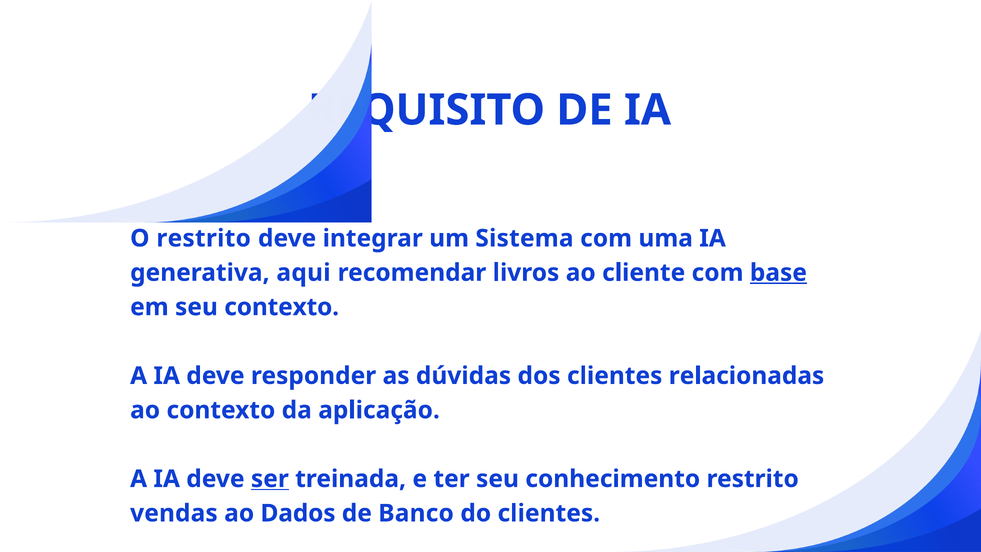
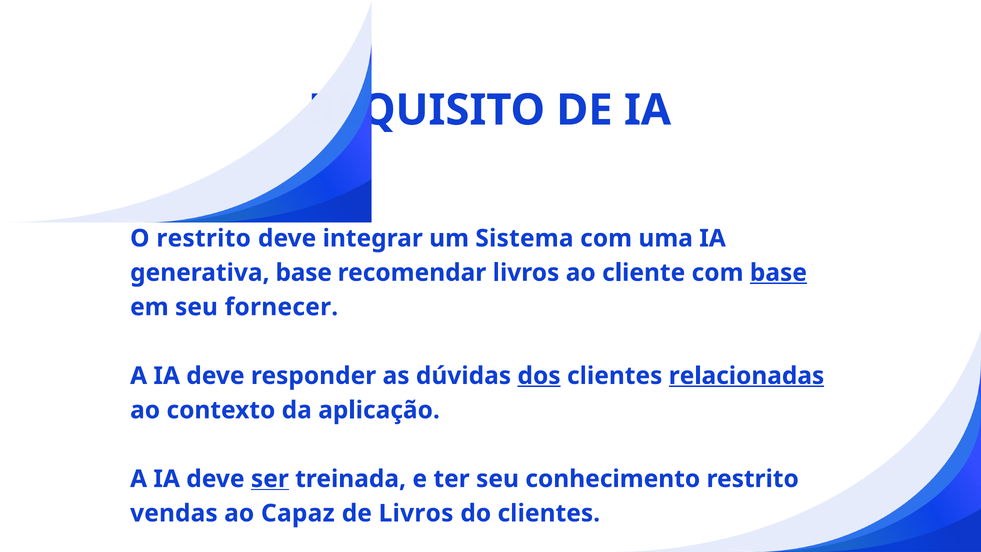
generativa aqui: aqui -> base (304, 273)
seu contexto: contexto -> fornecer (281, 307)
dos underline: none -> present (539, 376)
relacionadas underline: none -> present (747, 376)
Dados: Dados -> Capaz (298, 513)
de Banco: Banco -> Livros (416, 513)
